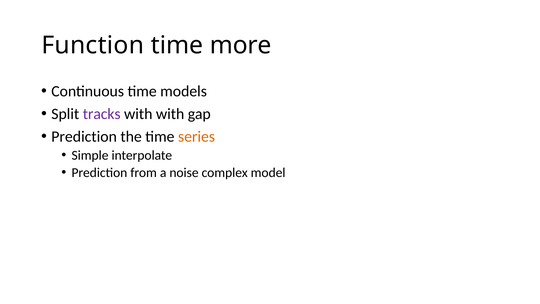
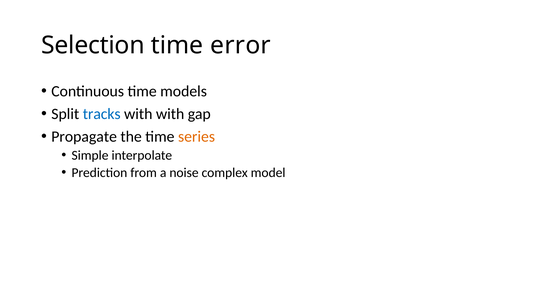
Function: Function -> Selection (93, 45)
more: more -> error (240, 45)
tracks colour: purple -> blue (102, 114)
Prediction: Prediction -> Propagate (84, 137)
